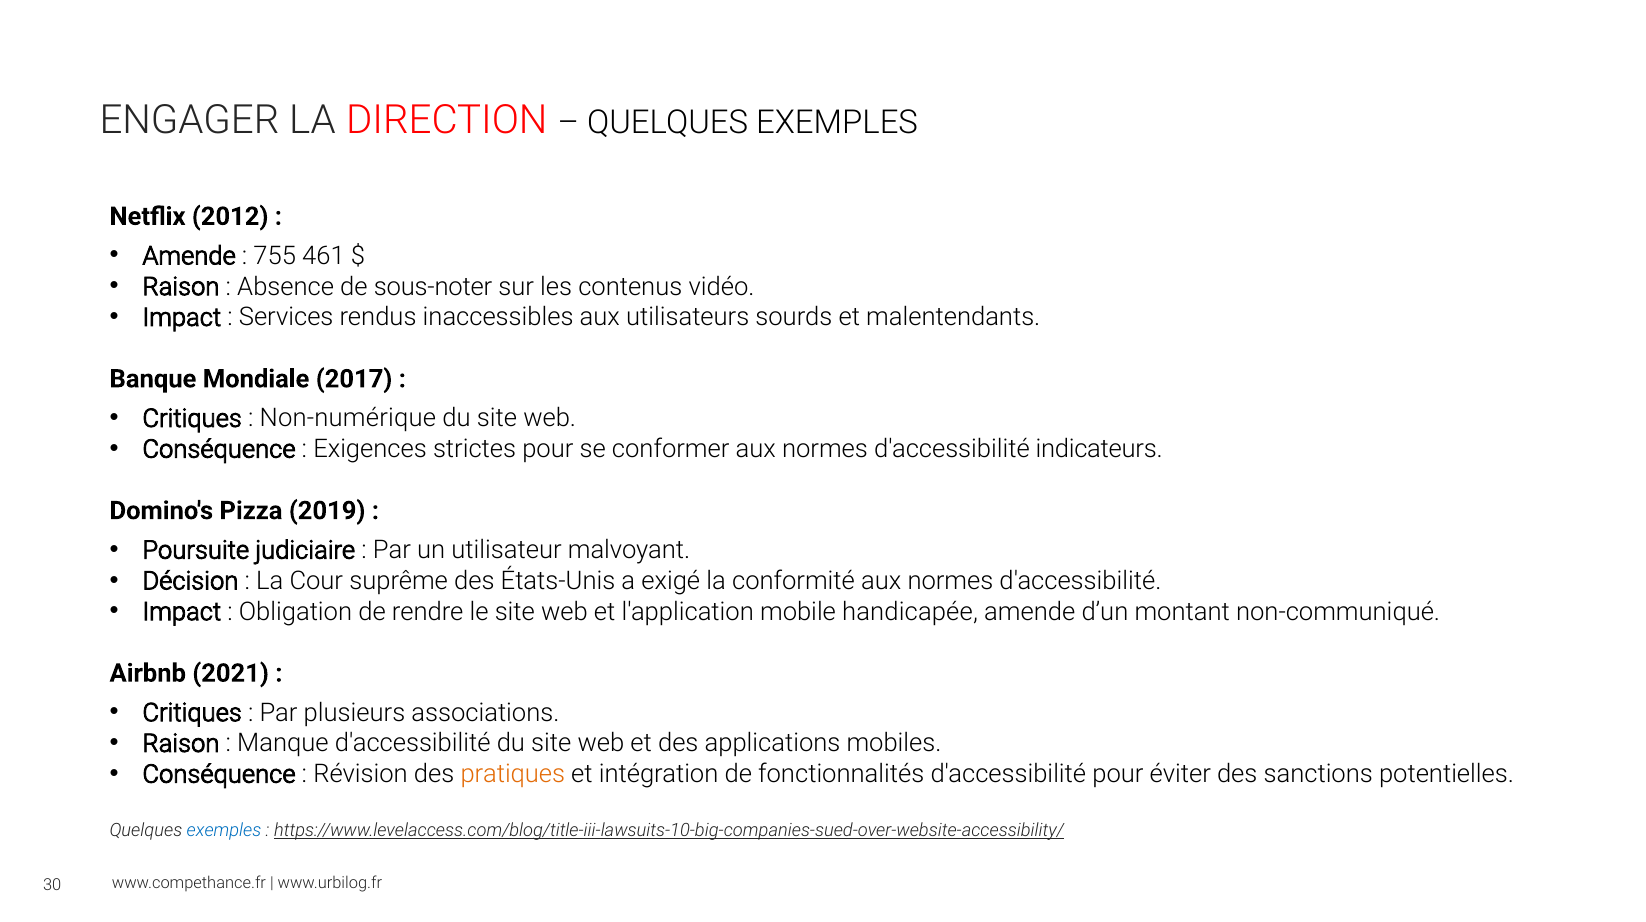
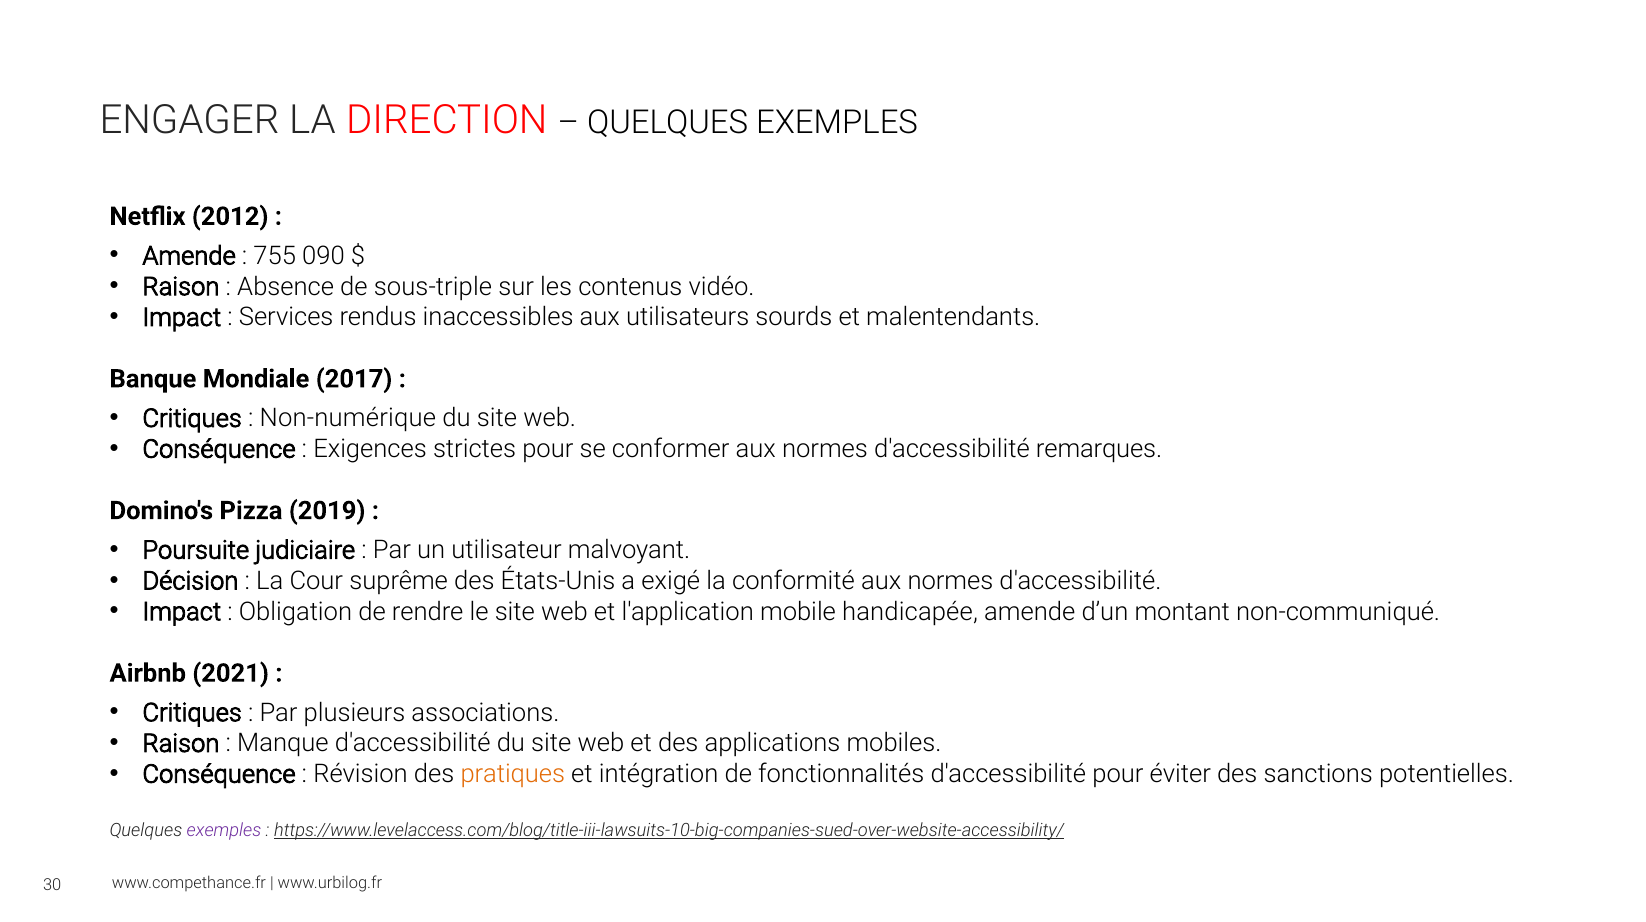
461: 461 -> 090 (323, 256)
sous-noter: sous-noter -> sous-triple (433, 287)
indicateurs: indicateurs -> remarques (1099, 449)
exemples colour: blue -> purple (224, 831)
